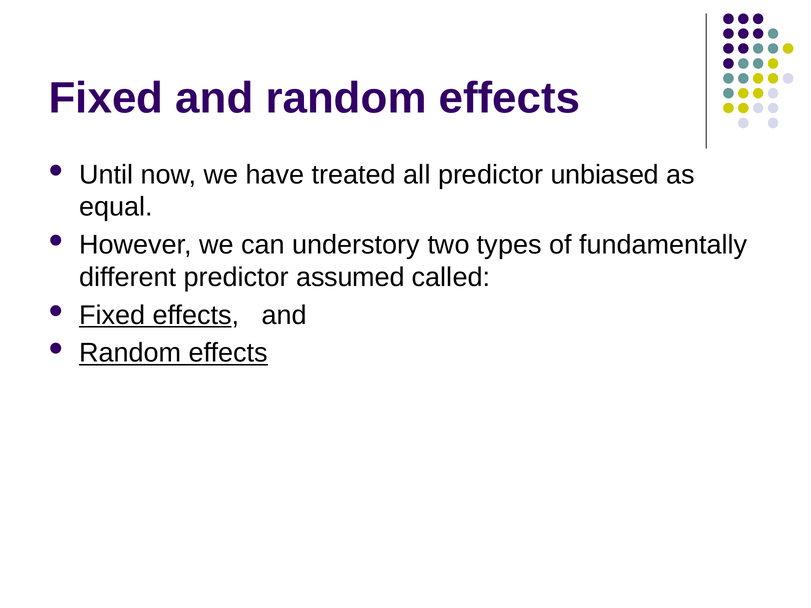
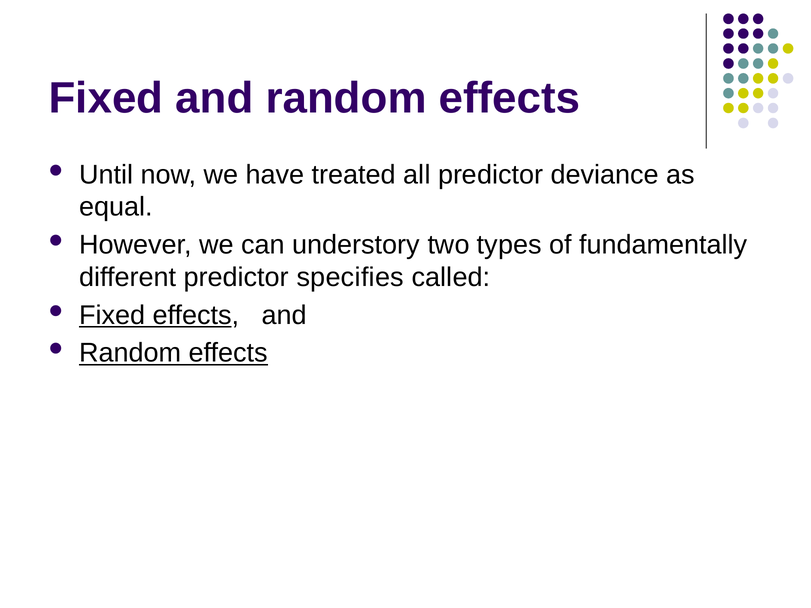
unbiased: unbiased -> deviance (605, 175)
assumed: assumed -> specifies (350, 277)
